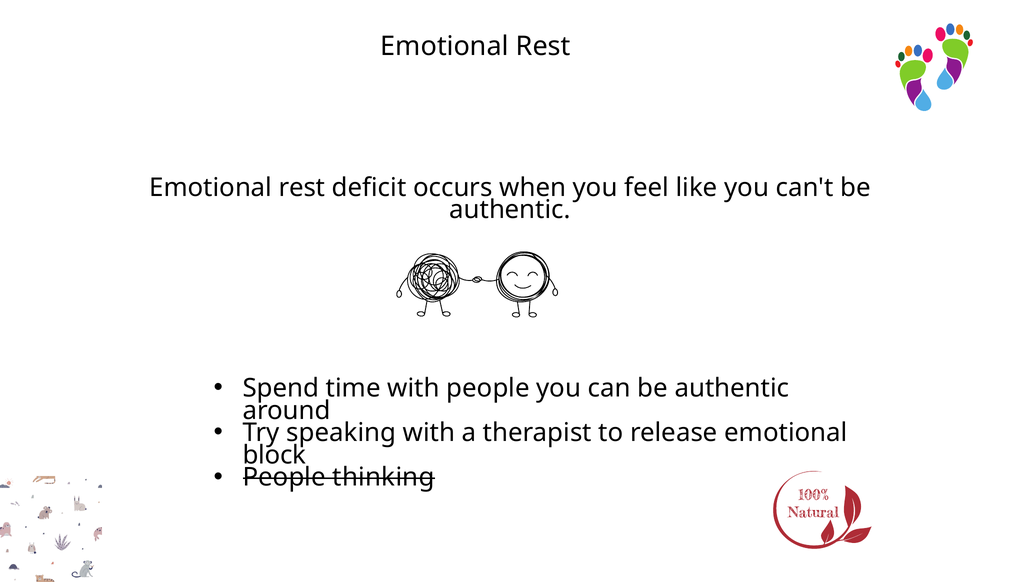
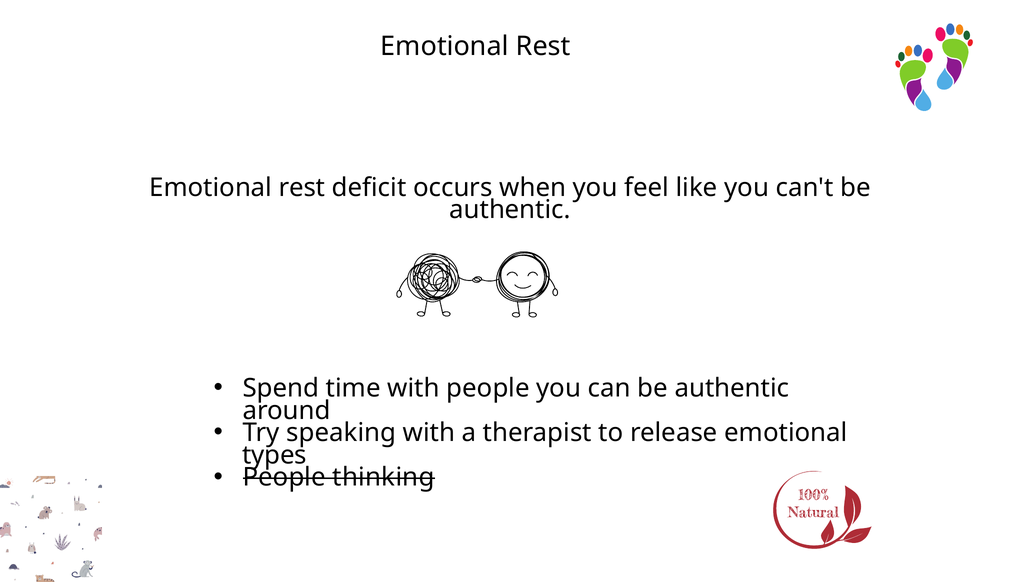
block: block -> types (275, 455)
